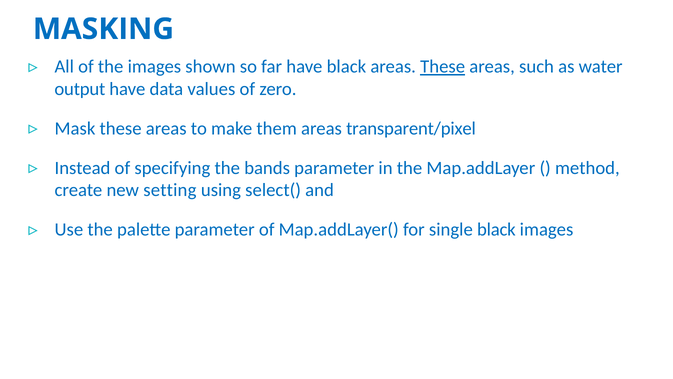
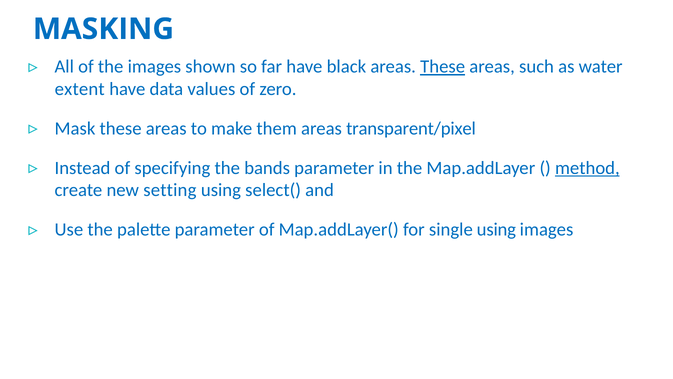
output: output -> extent (80, 89)
method underline: none -> present (587, 168)
single black: black -> using (496, 229)
